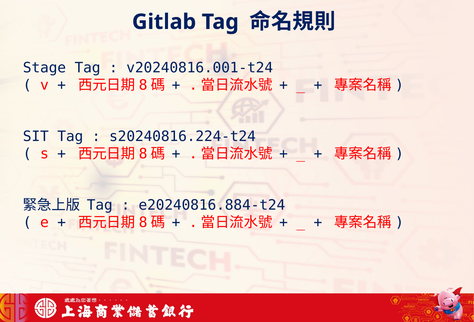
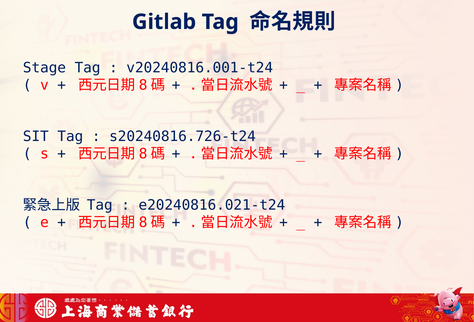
s20240816.224-t24: s20240816.224-t24 -> s20240816.726-t24 (182, 137)
e20240816.884-t24: e20240816.884-t24 -> e20240816.021-t24 (212, 205)
